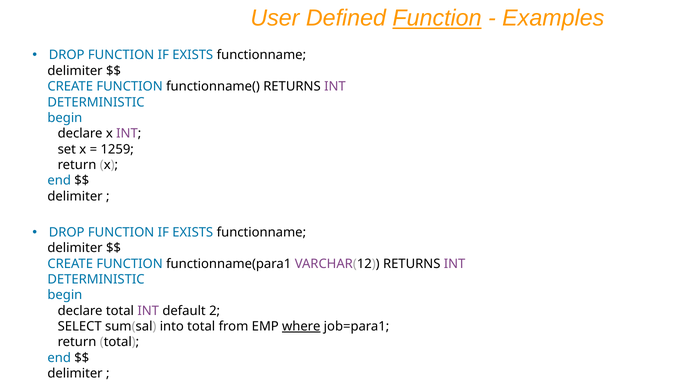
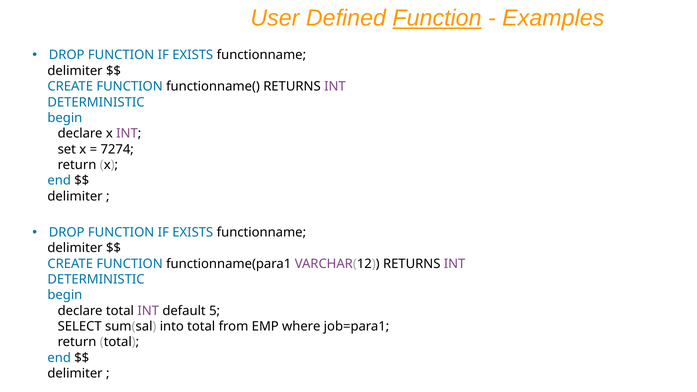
1259: 1259 -> 7274 (117, 149)
2: 2 -> 5 (215, 311)
where underline: present -> none (301, 327)
